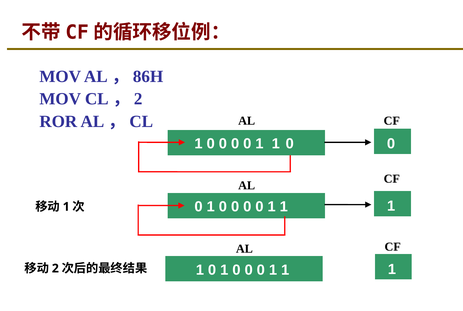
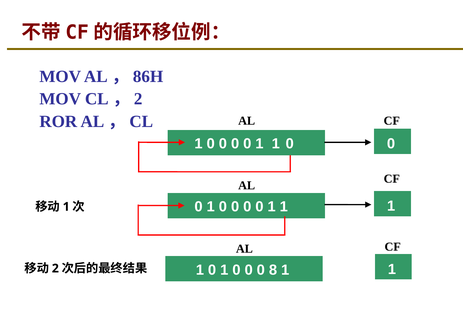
1: 1 -> 8 (273, 270)
